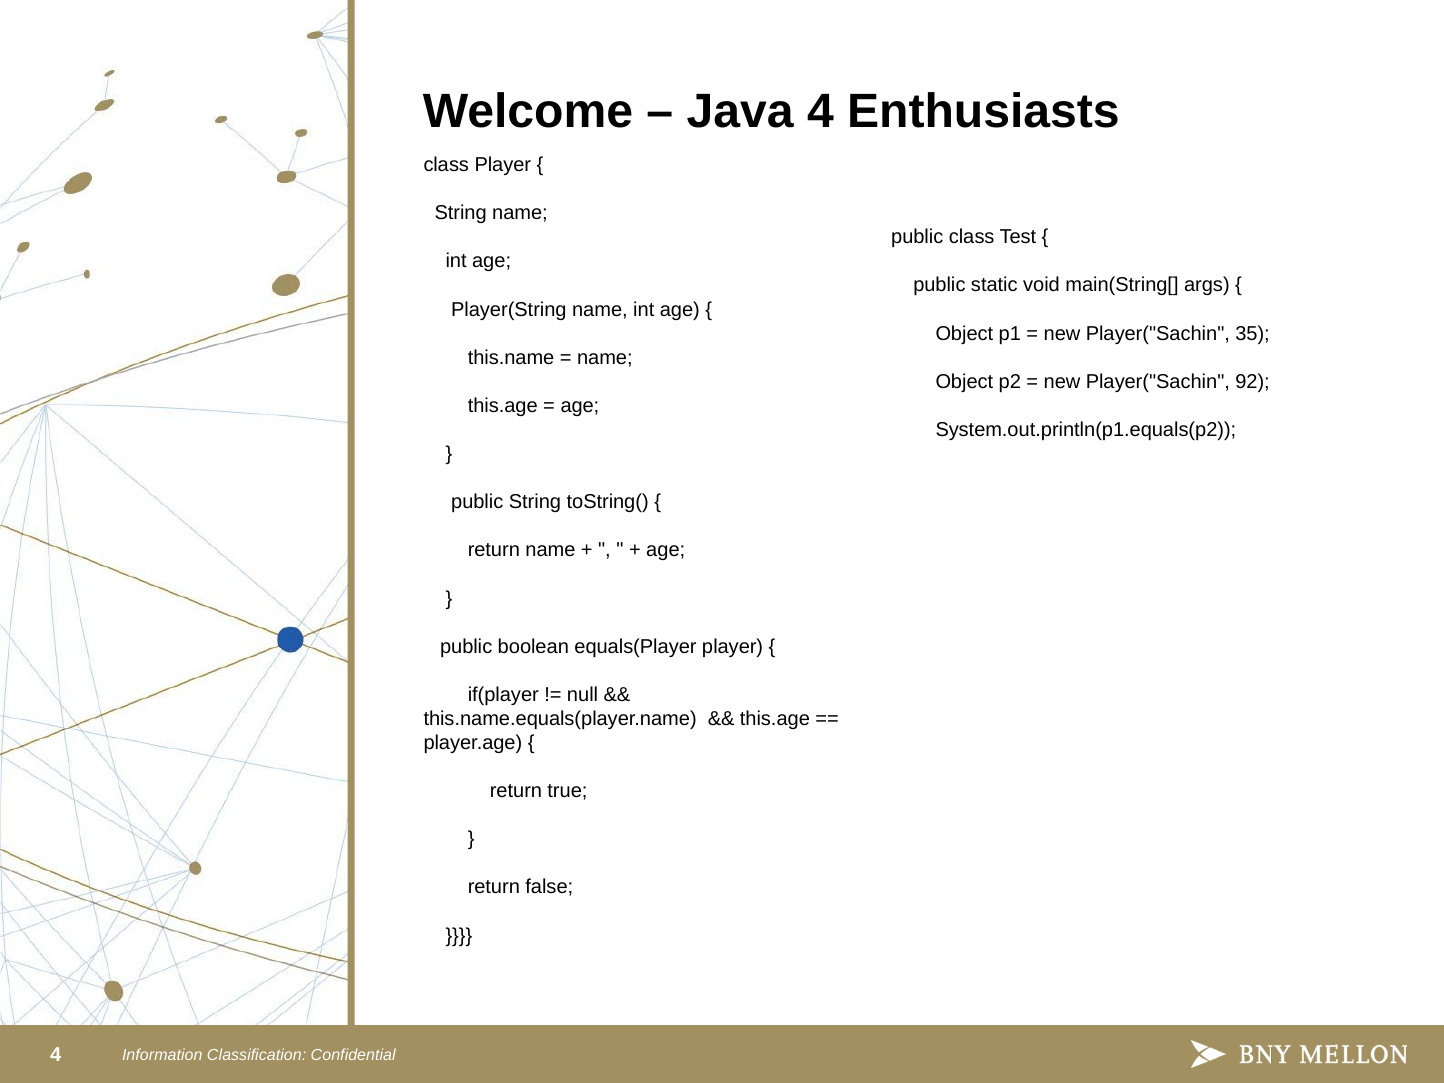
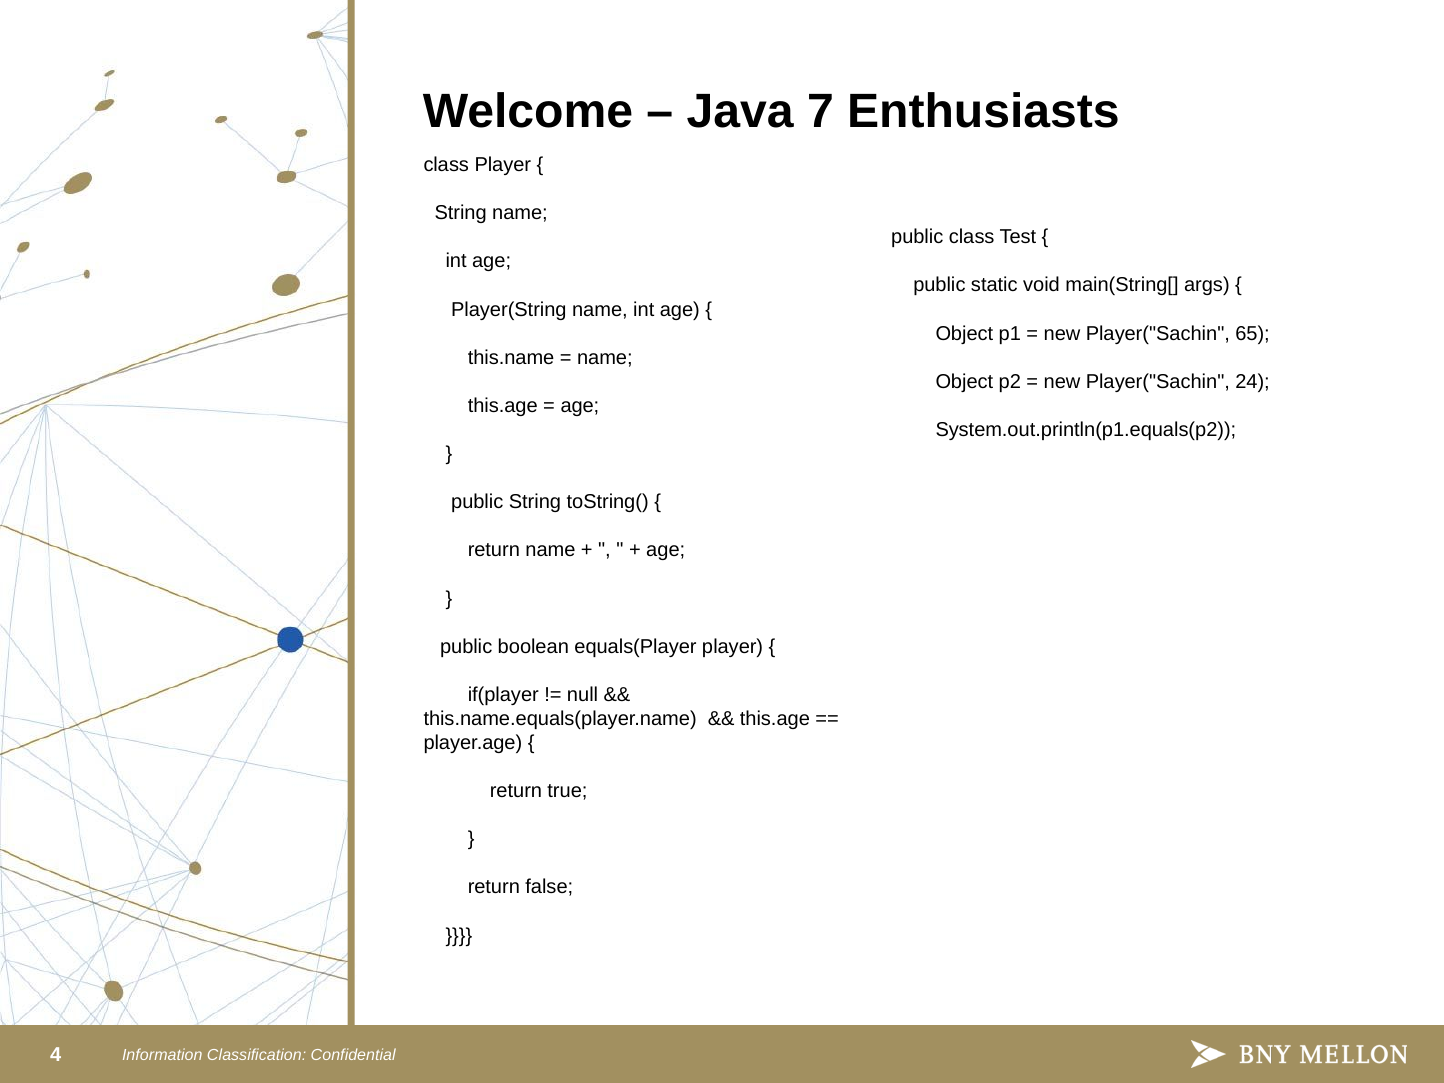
Java 4: 4 -> 7 (820, 112)
35: 35 -> 65 (1253, 334)
92: 92 -> 24 (1253, 382)
